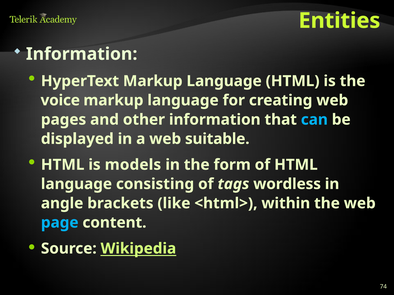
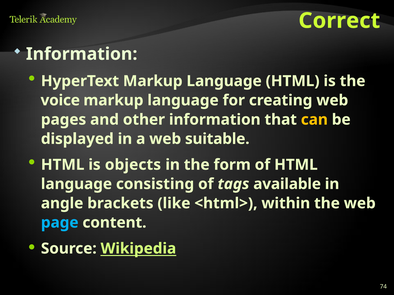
Entities: Entities -> Correct (339, 21)
can colour: light blue -> yellow (314, 120)
models: models -> objects (133, 165)
wordless: wordless -> available (287, 184)
